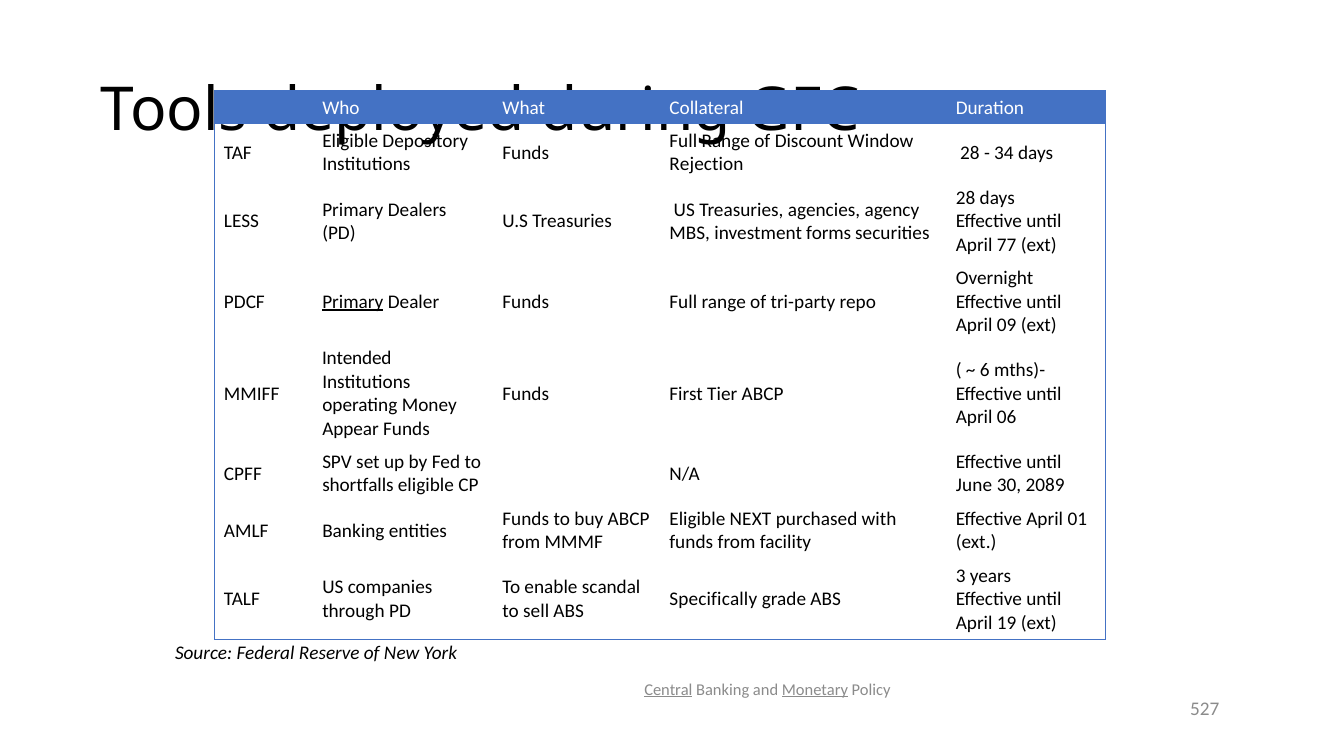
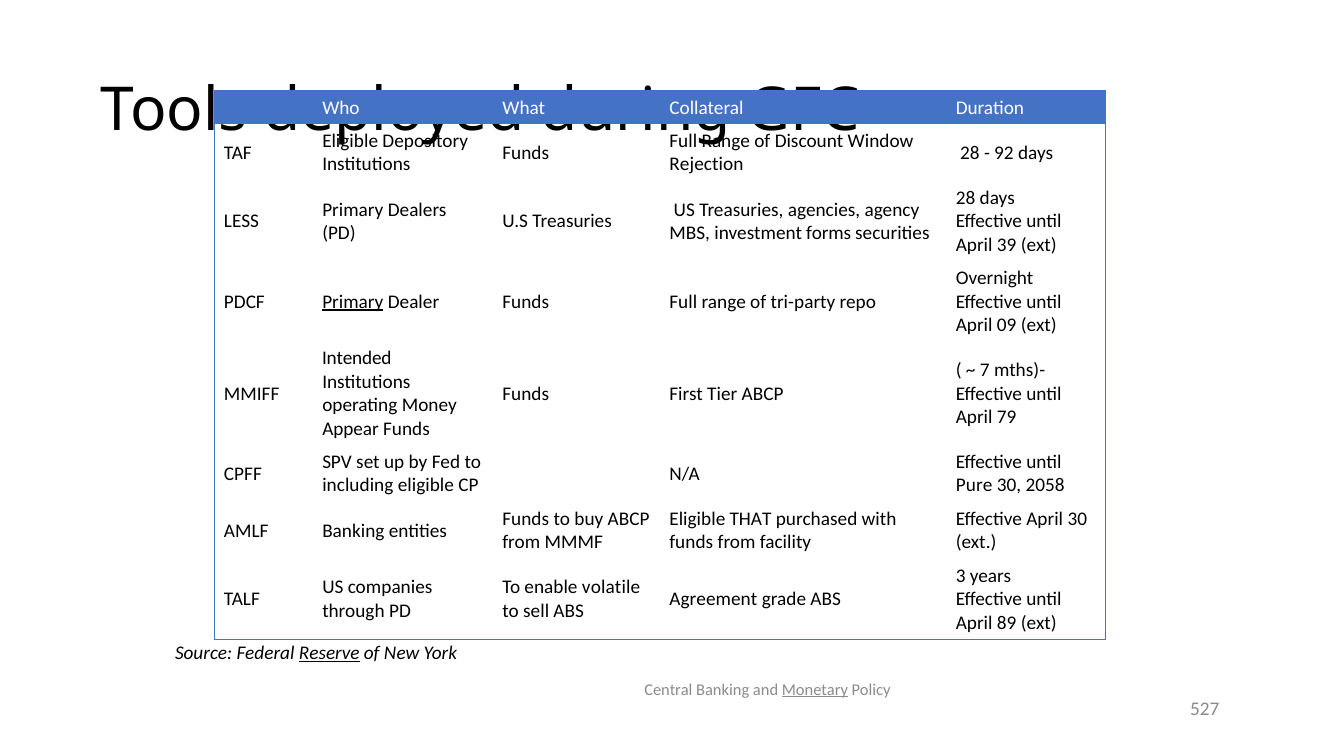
34: 34 -> 92 (1004, 153)
77: 77 -> 39 (1007, 245)
6: 6 -> 7 (985, 370)
06: 06 -> 79 (1007, 417)
shortfalls: shortfalls -> including (358, 485)
June: June -> Pure (974, 485)
2089: 2089 -> 2058 (1045, 485)
NEXT: NEXT -> THAT (751, 519)
April 01: 01 -> 30 (1077, 519)
scandal: scandal -> volatile (611, 587)
Specifically: Specifically -> Agreement (713, 599)
19: 19 -> 89 (1007, 622)
Reserve underline: none -> present (329, 653)
Central underline: present -> none (668, 689)
